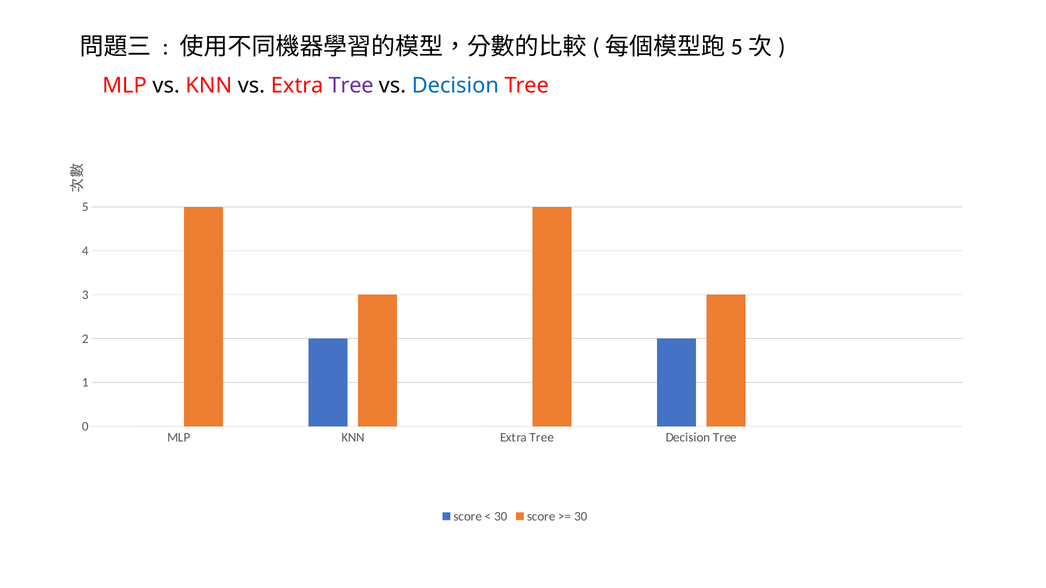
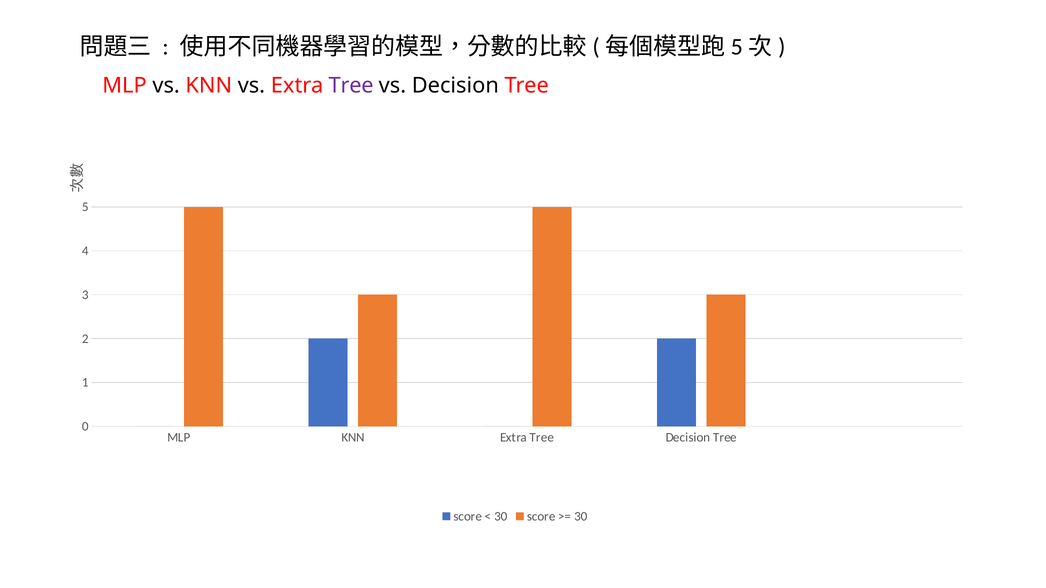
Decision colour: blue -> black (455, 86)
